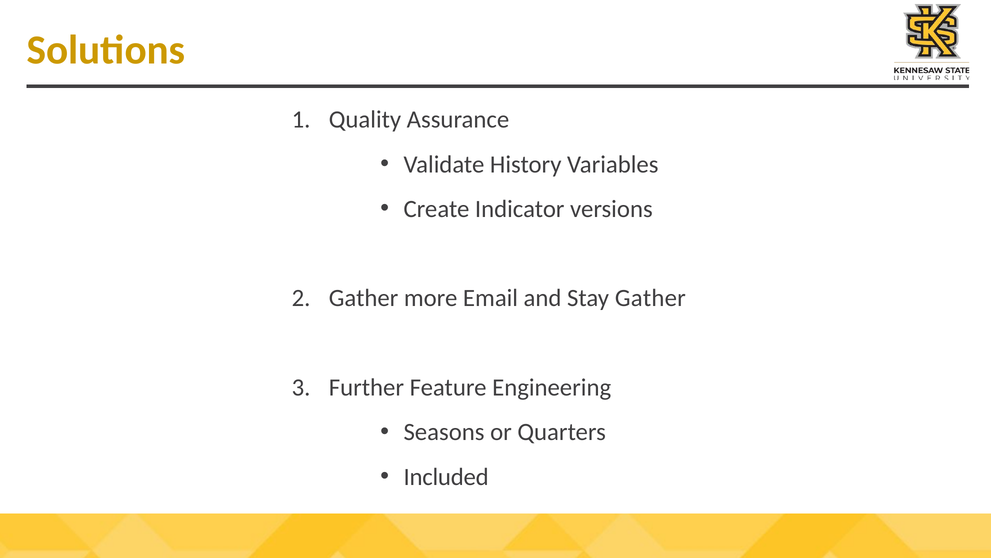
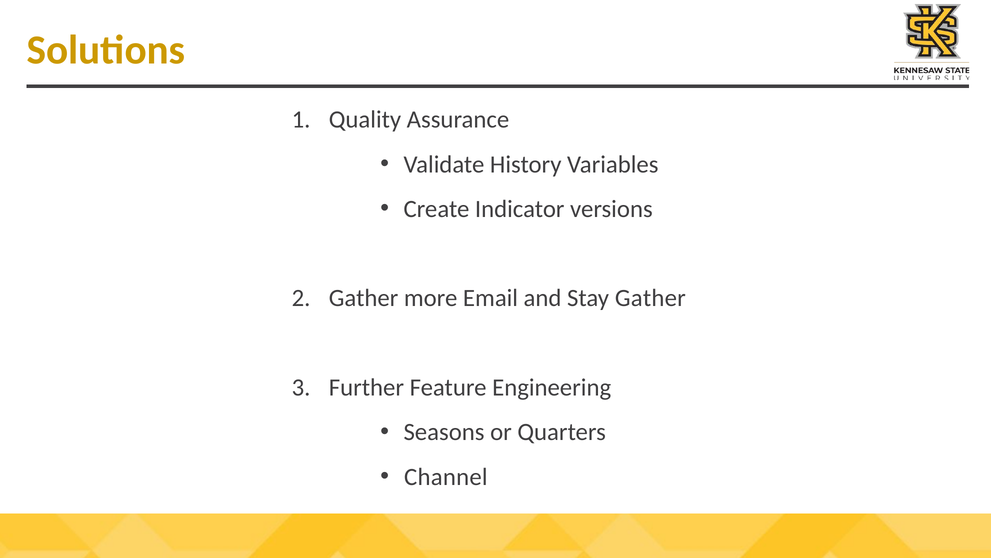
Included: Included -> Channel (446, 476)
